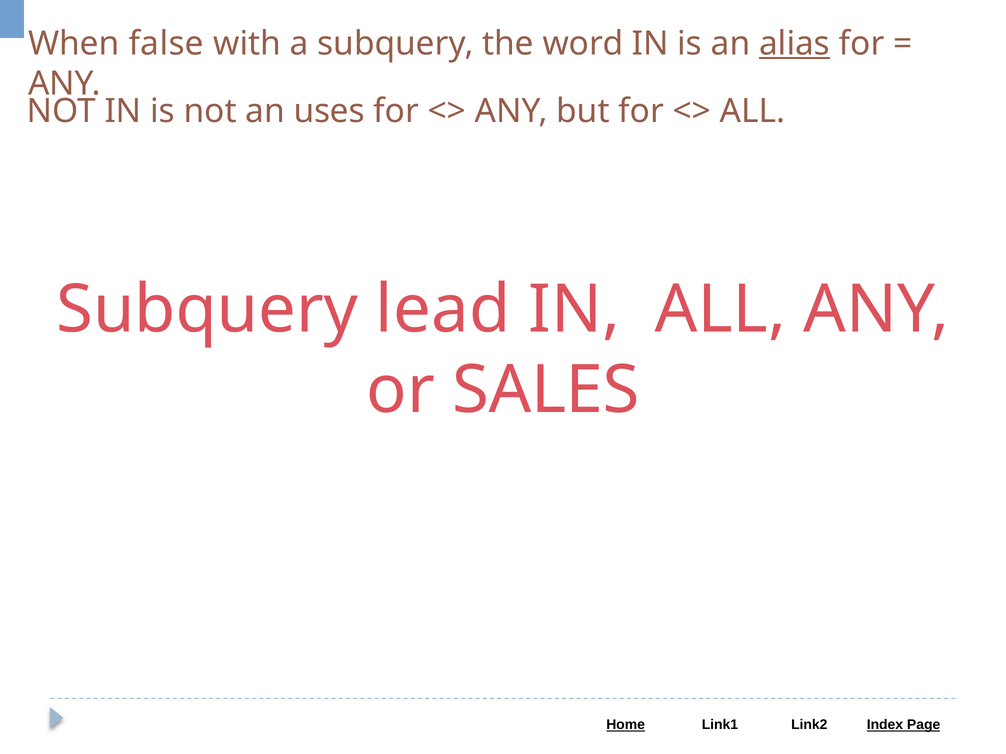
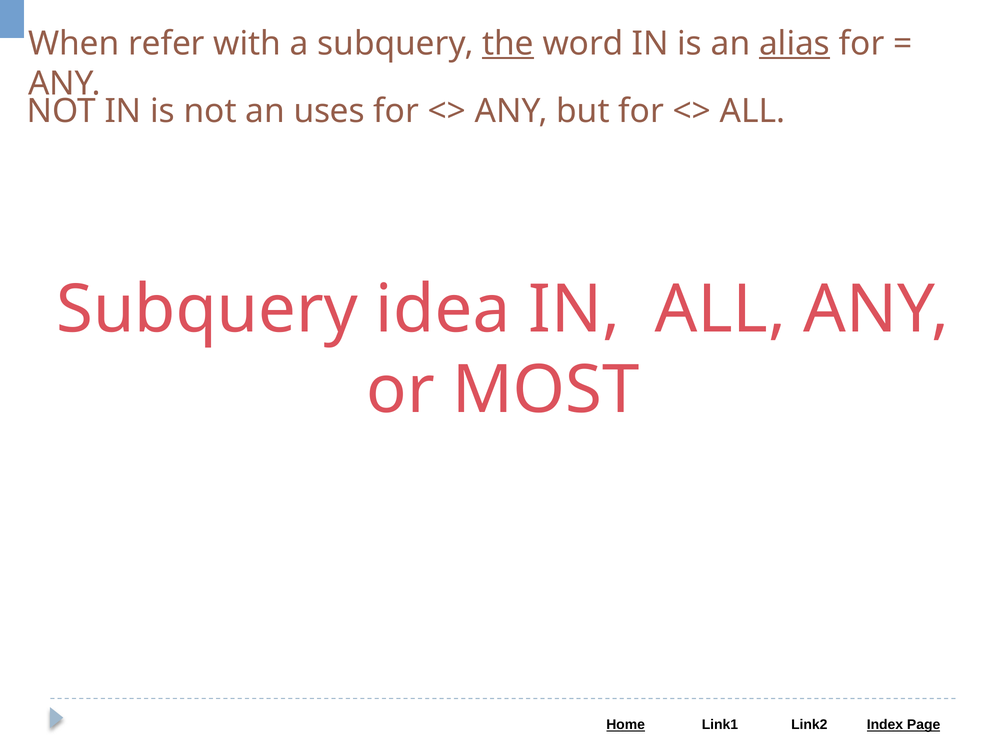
false: false -> refer (166, 44)
the underline: none -> present (508, 44)
lead: lead -> idea (443, 310)
SALES: SALES -> MOST (546, 390)
